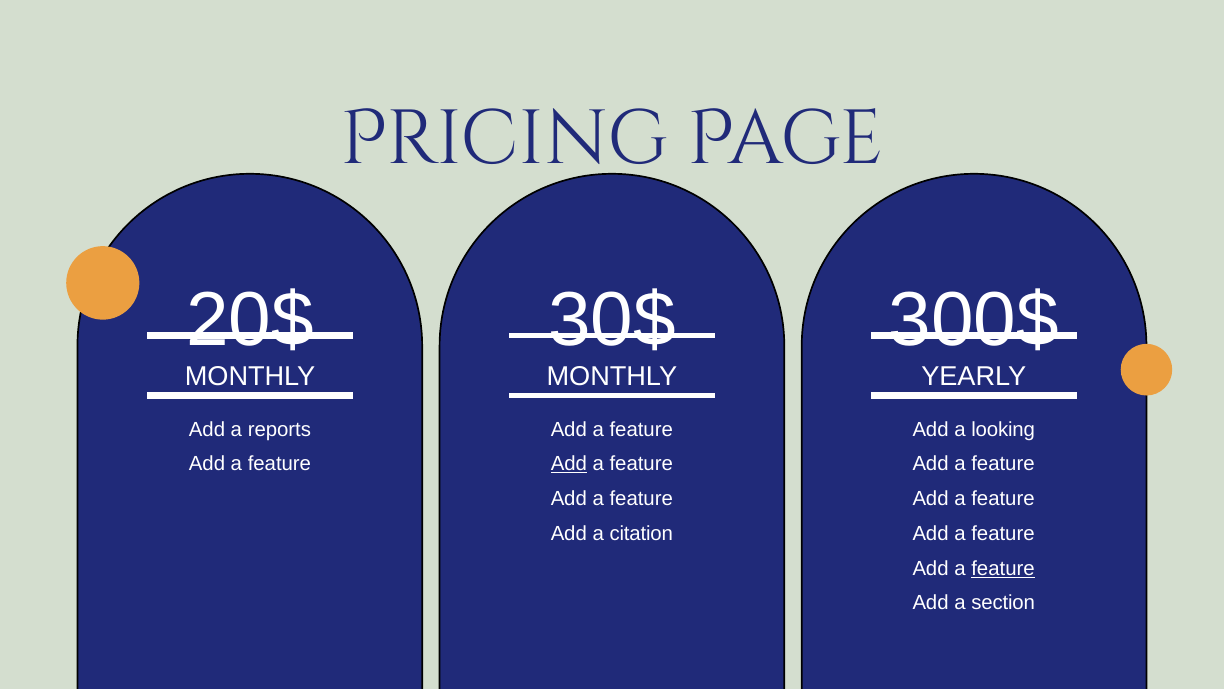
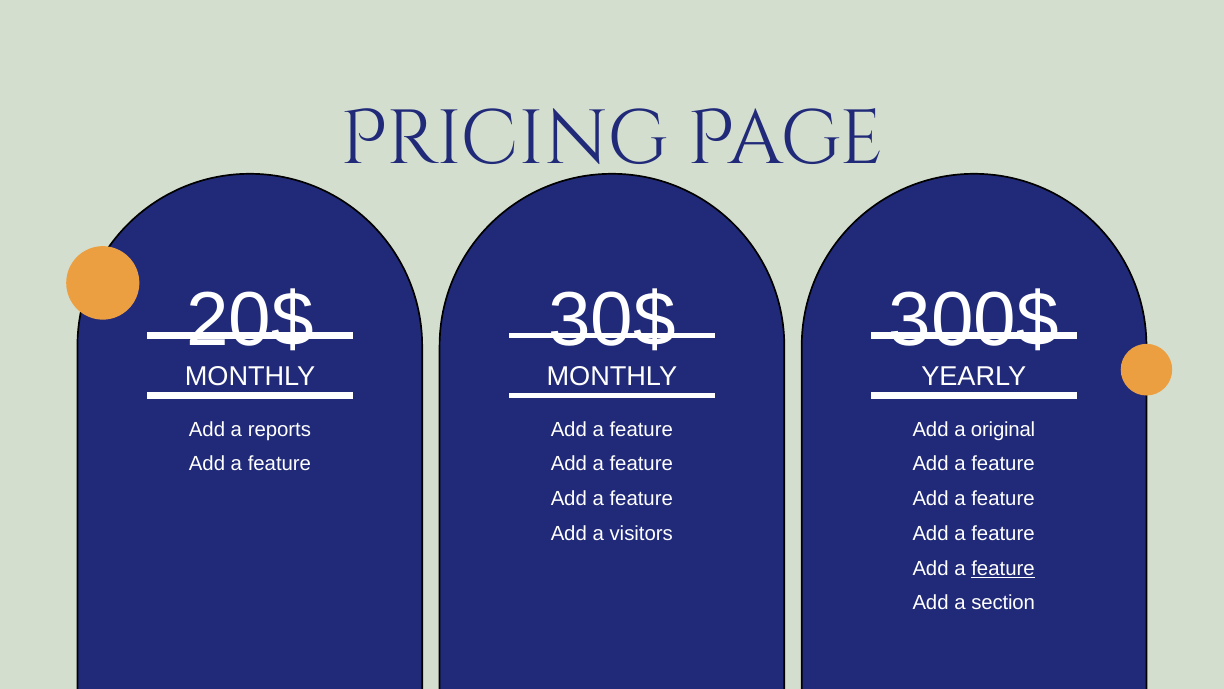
looking: looking -> original (1003, 429)
Add underline: present -> none (569, 464)
citation: citation -> visitors (641, 533)
